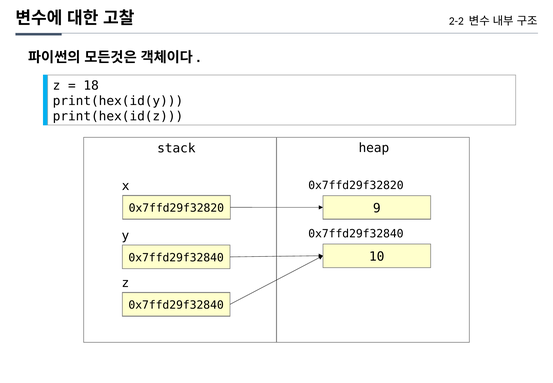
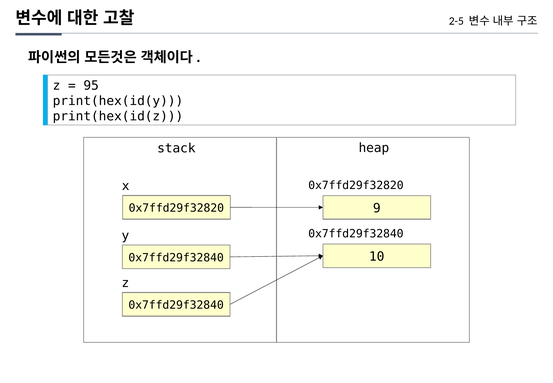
2-2: 2-2 -> 2-5 (456, 21)
18: 18 -> 95 (91, 86)
